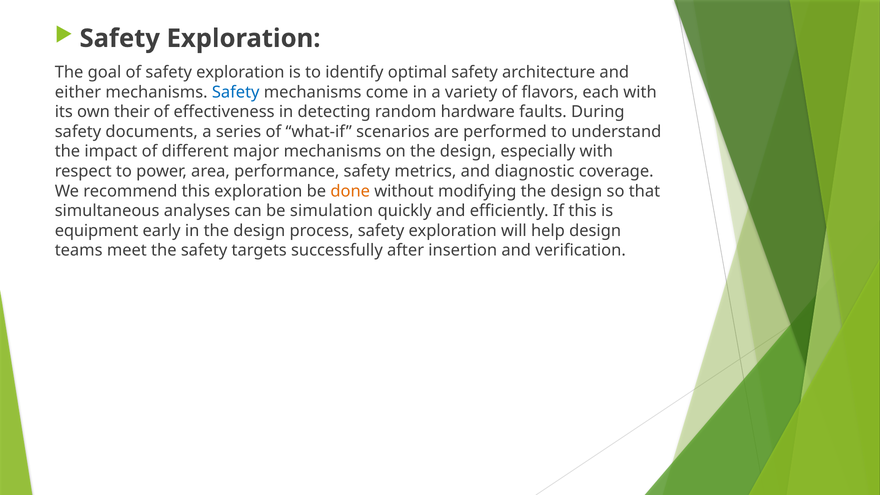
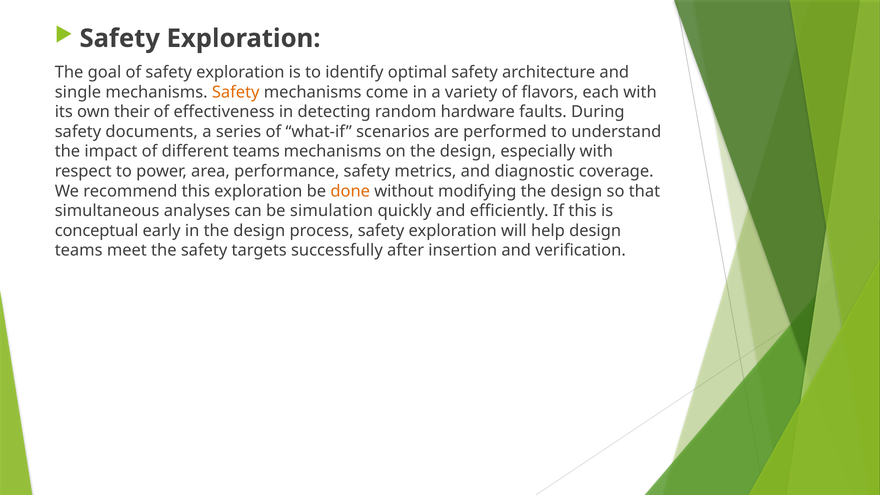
either: either -> single (78, 92)
Safety colour: blue -> orange (236, 92)
different major: major -> teams (256, 151)
equipment: equipment -> conceptual (97, 231)
